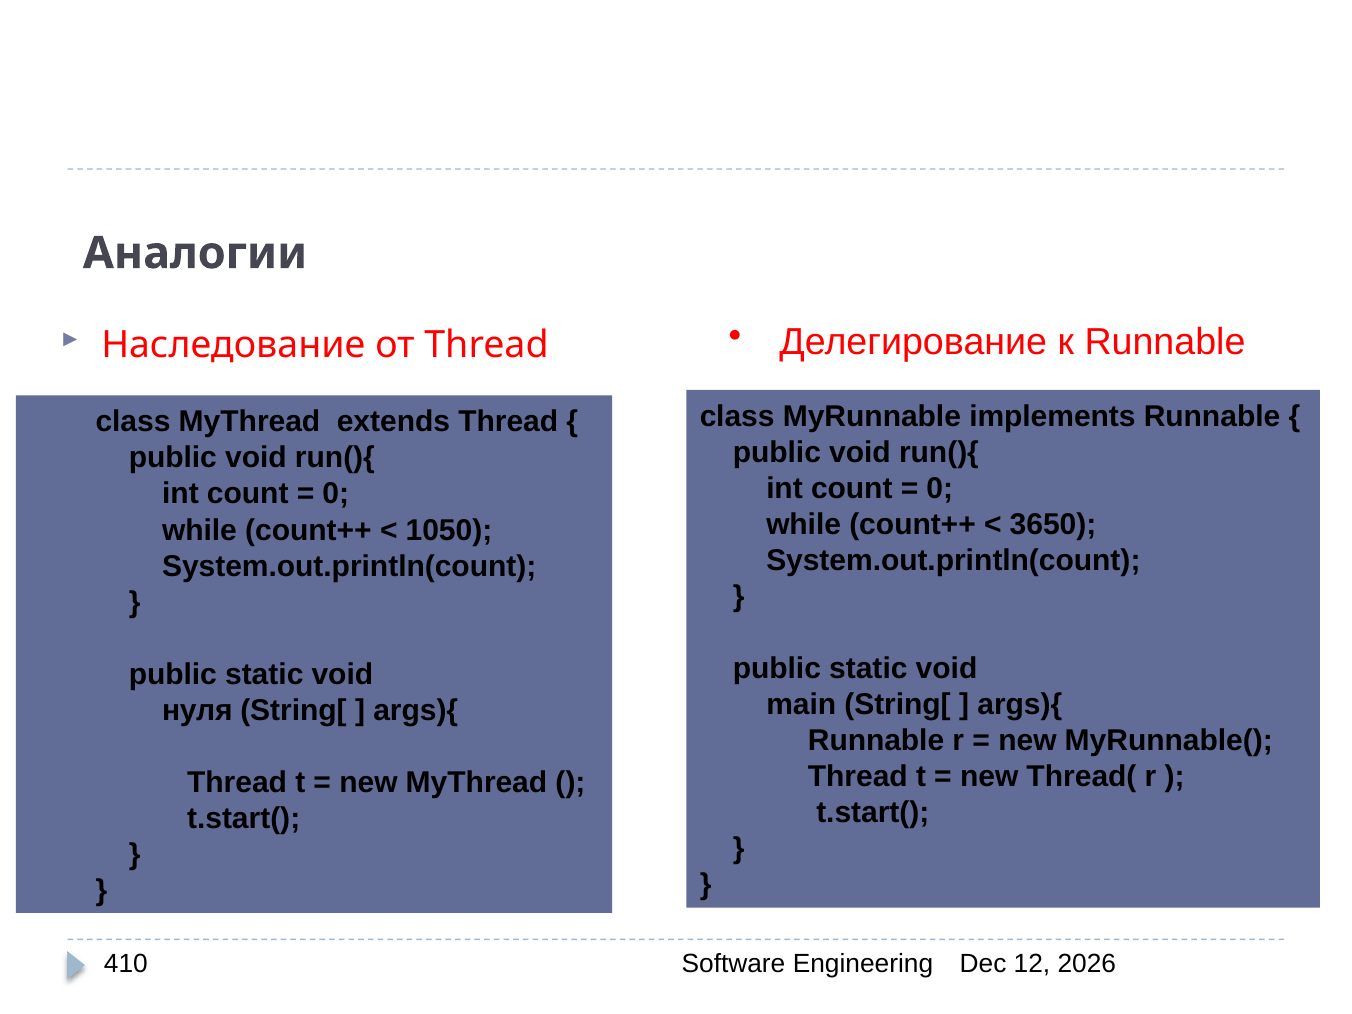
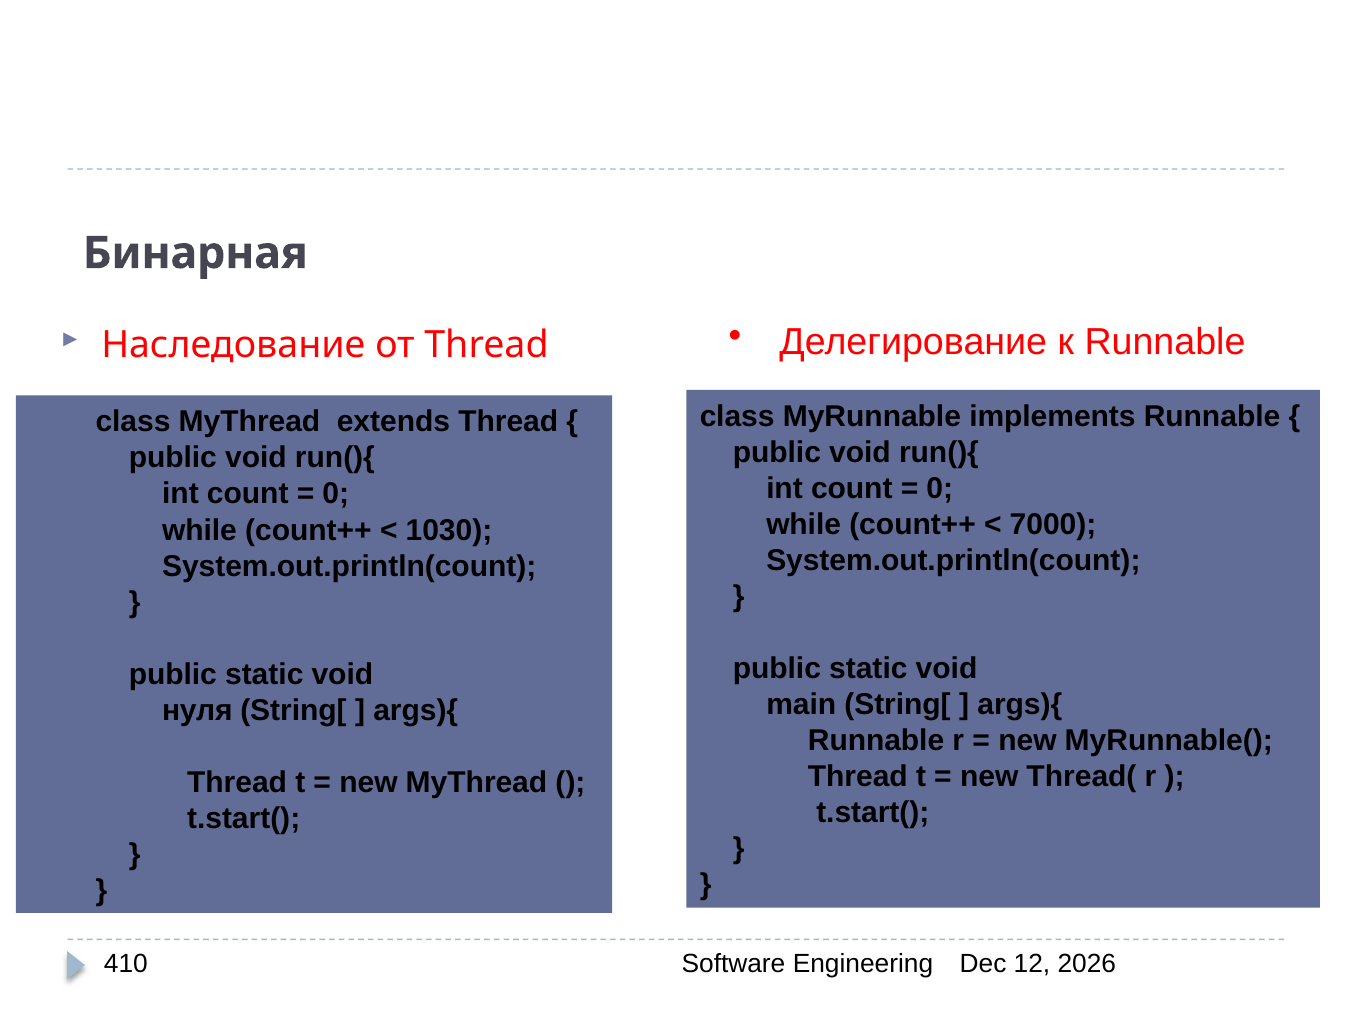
Аналогии: Аналогии -> Бинарная (195, 253)
3650: 3650 -> 7000 (1053, 525)
1050: 1050 -> 1030 (449, 530)
